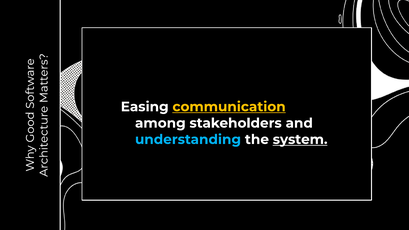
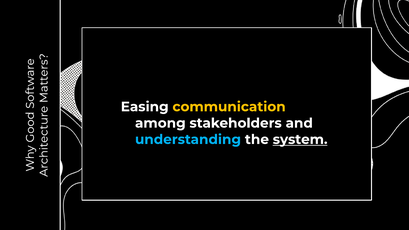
communication underline: present -> none (229, 107)
